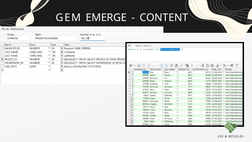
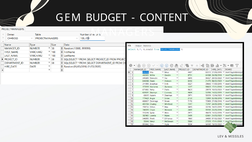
EMERGE: EMERGE -> BUDGET (106, 18)
